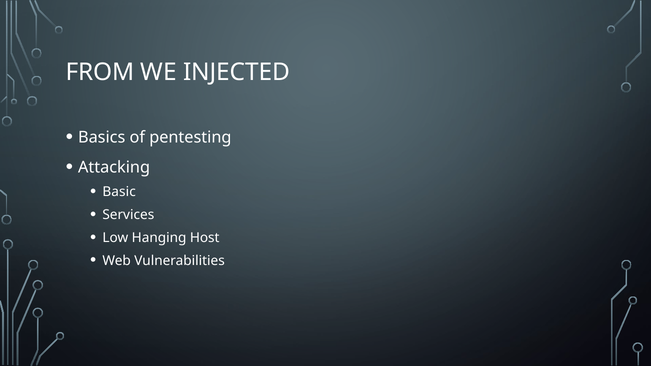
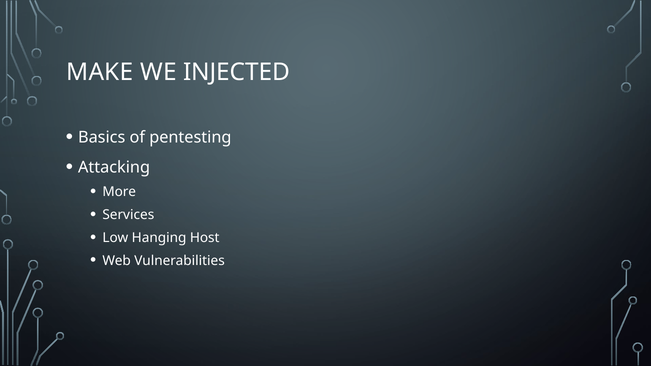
FROM: FROM -> MAKE (100, 72)
Basic: Basic -> More (119, 192)
